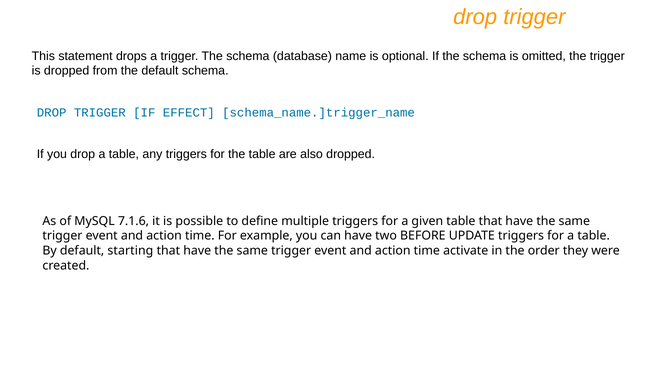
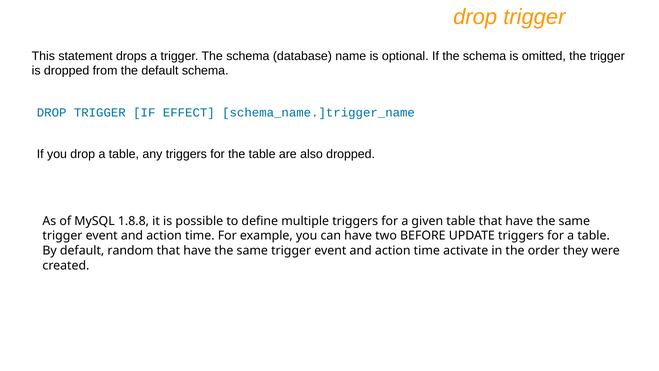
7.1.6: 7.1.6 -> 1.8.8 (133, 221)
starting: starting -> random (130, 250)
